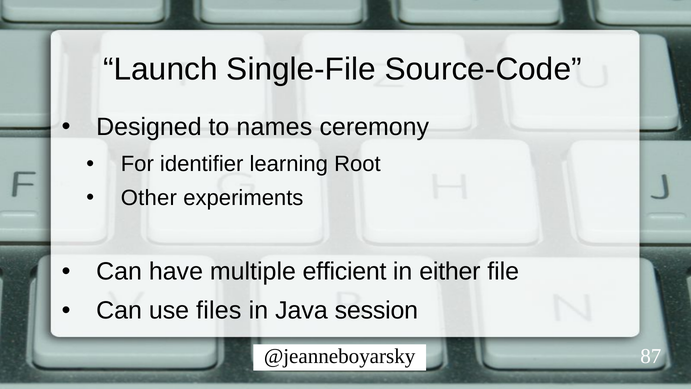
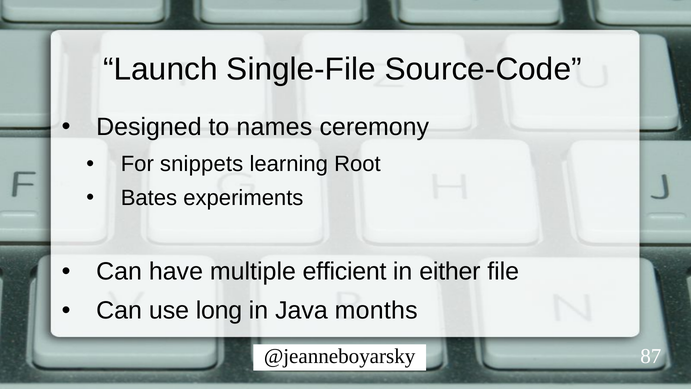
identifier: identifier -> snippets (202, 164)
Other: Other -> Bates (149, 198)
files: files -> long (219, 310)
session: session -> months (376, 310)
